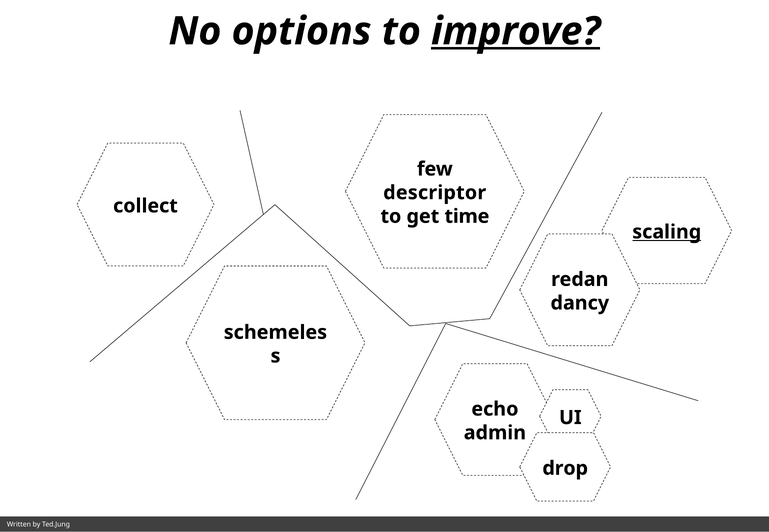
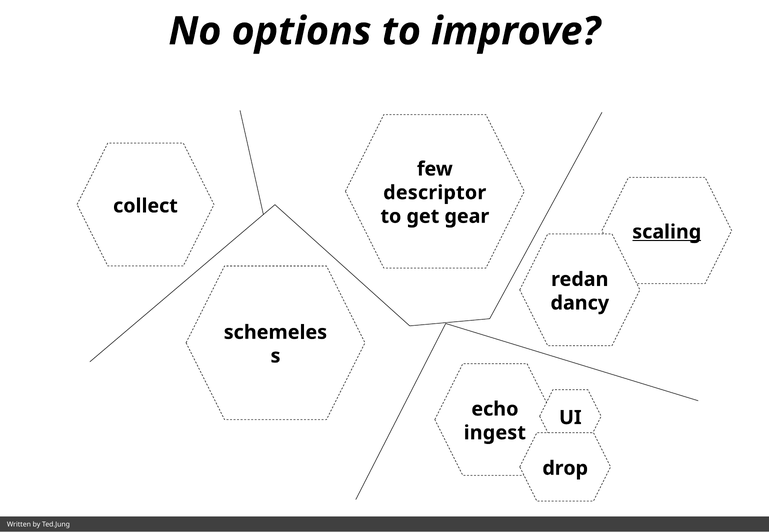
improve underline: present -> none (516, 31)
time: time -> gear (467, 217)
admin: admin -> ingest (495, 433)
